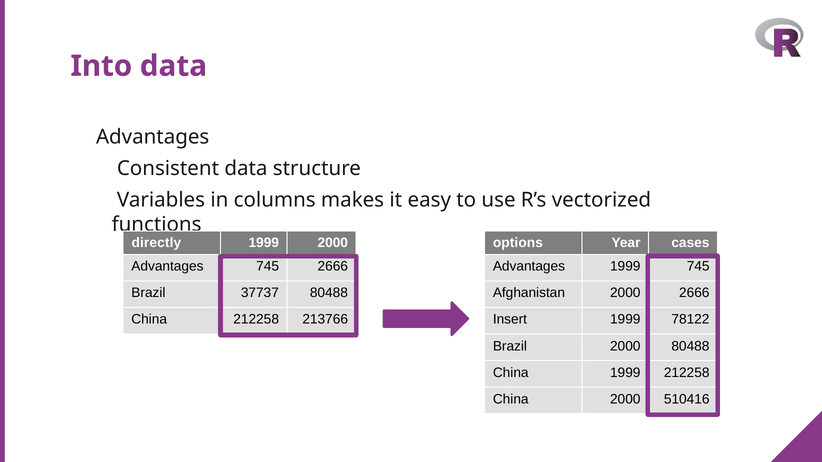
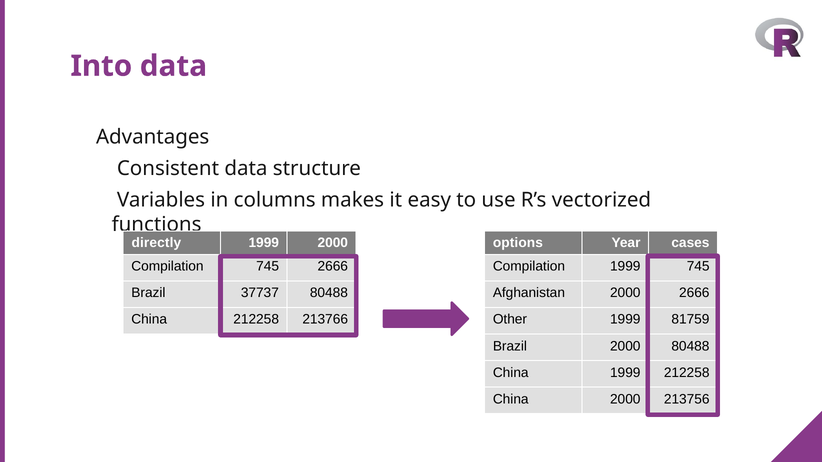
Advantages: Advantages -> Compilation (167, 267)
Advantages: Advantages -> Compilation (529, 267)
Insert: Insert -> Other (510, 320)
78122: 78122 -> 81759 (690, 320)
510416: 510416 -> 213756 (687, 399)
